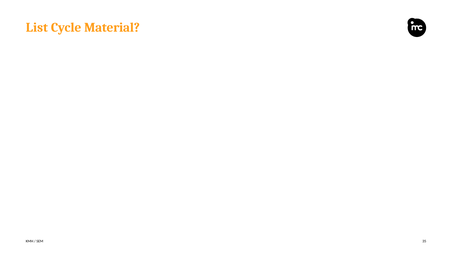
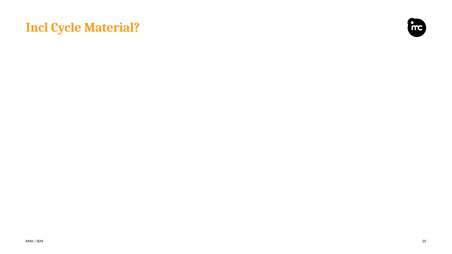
List: List -> Incl (37, 27)
